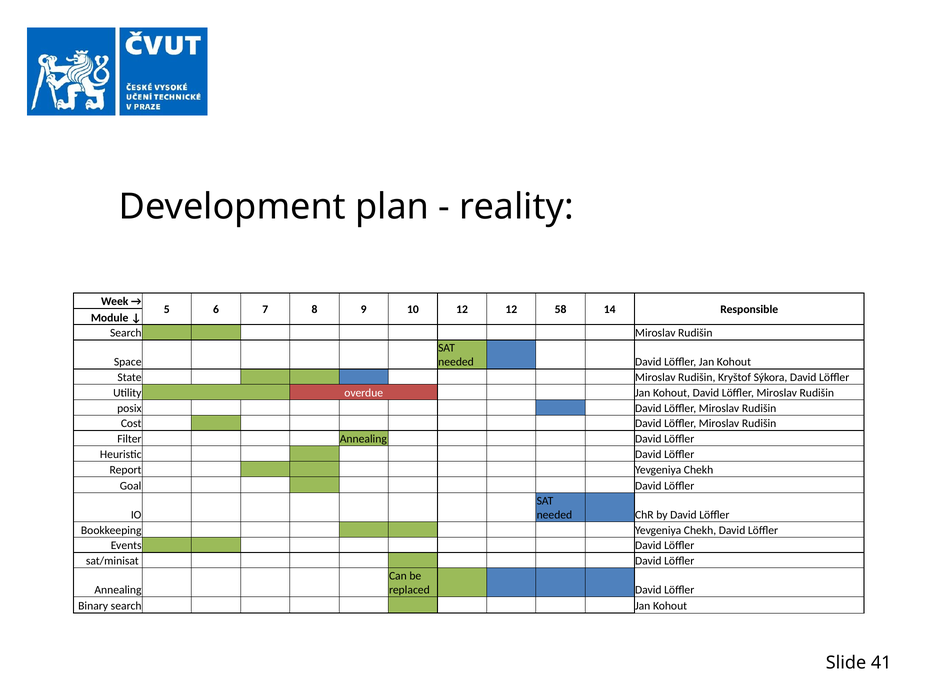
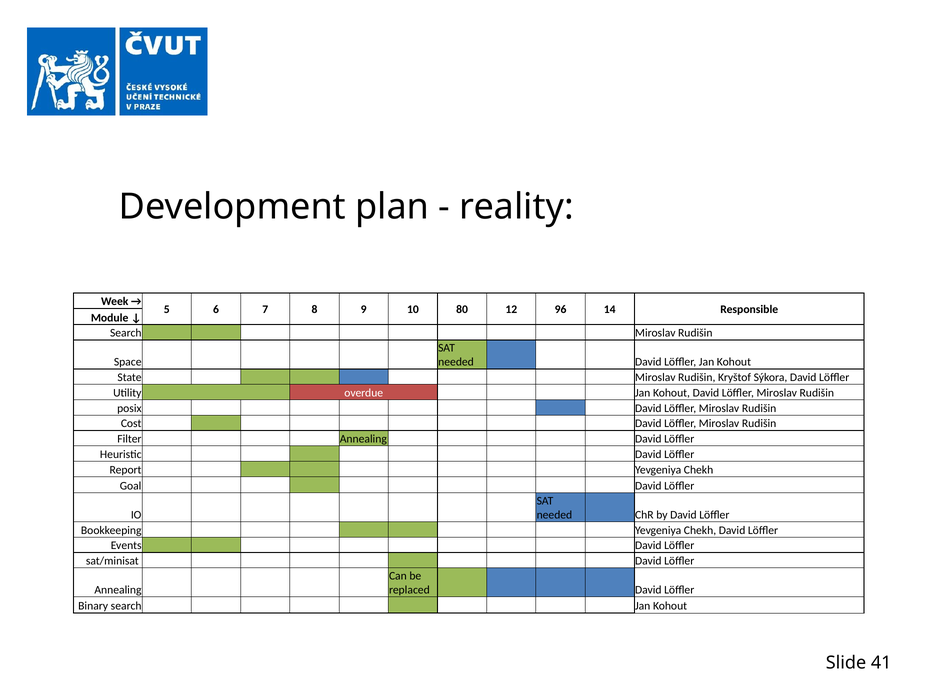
10 12: 12 -> 80 (462, 309)
58: 58 -> 96 (561, 309)
